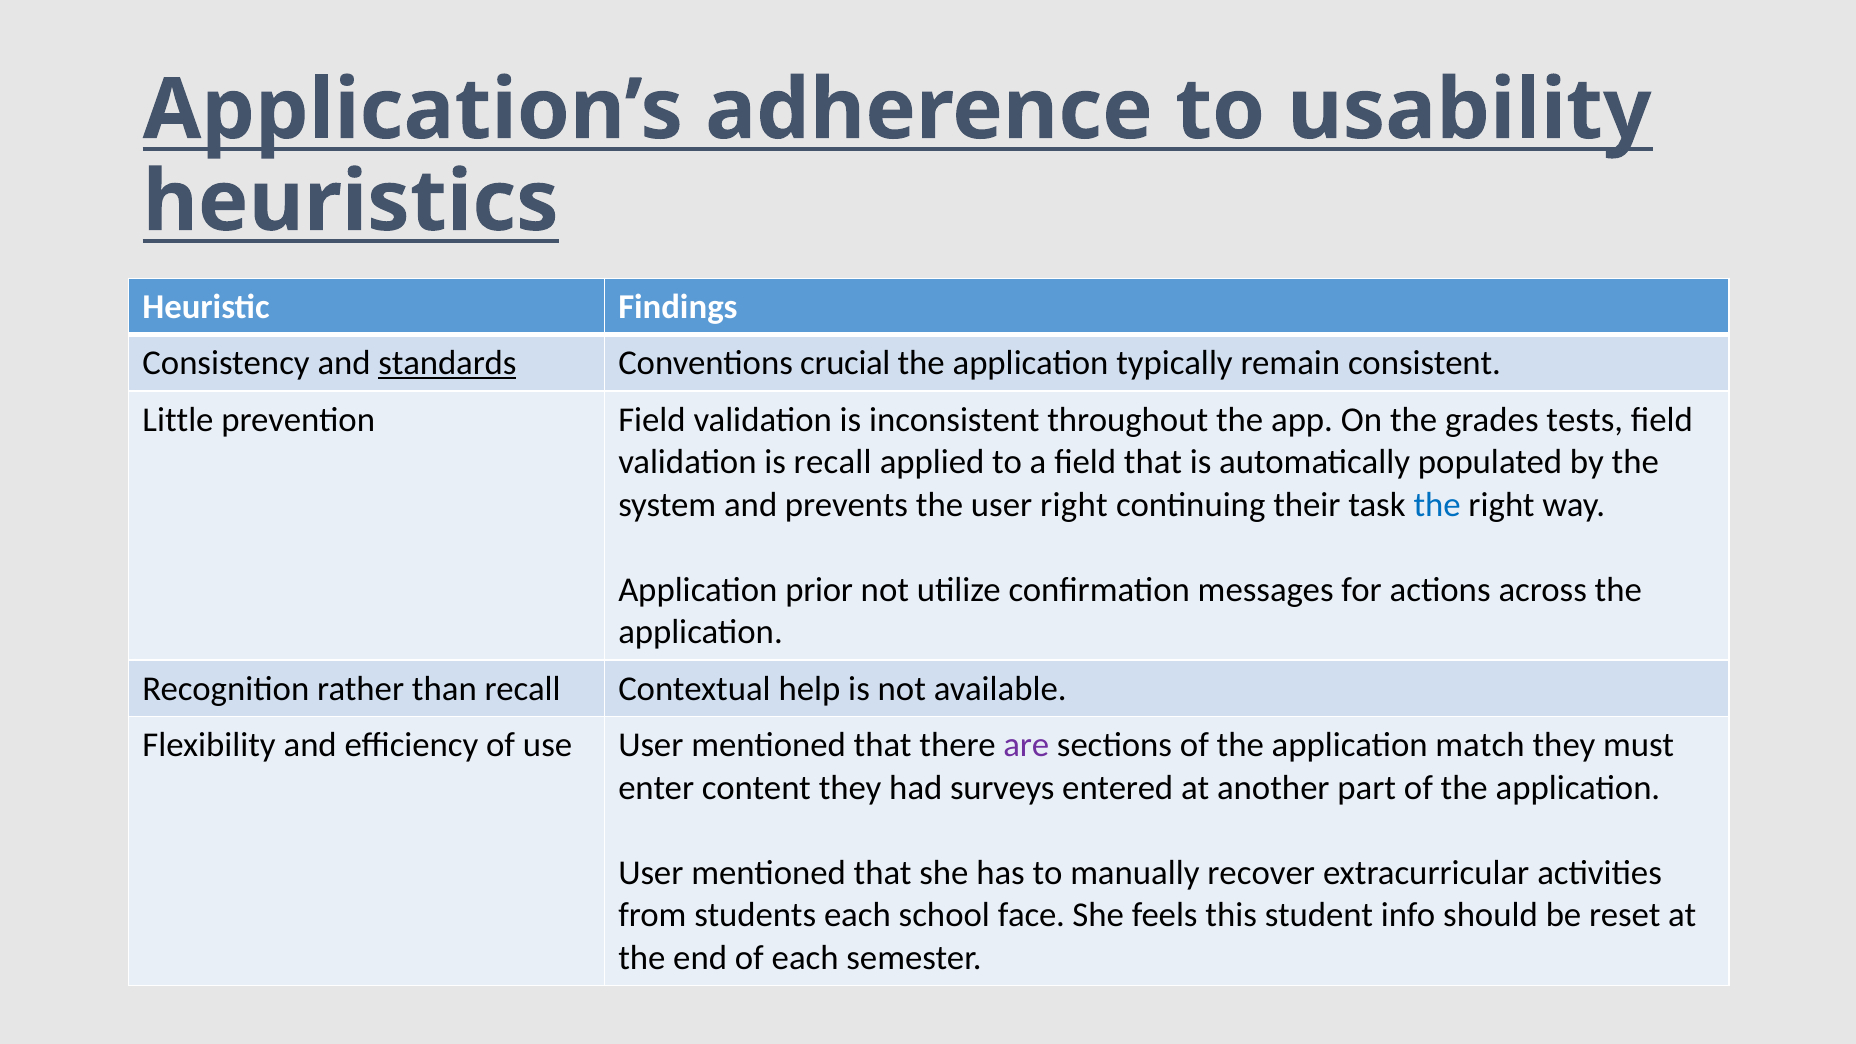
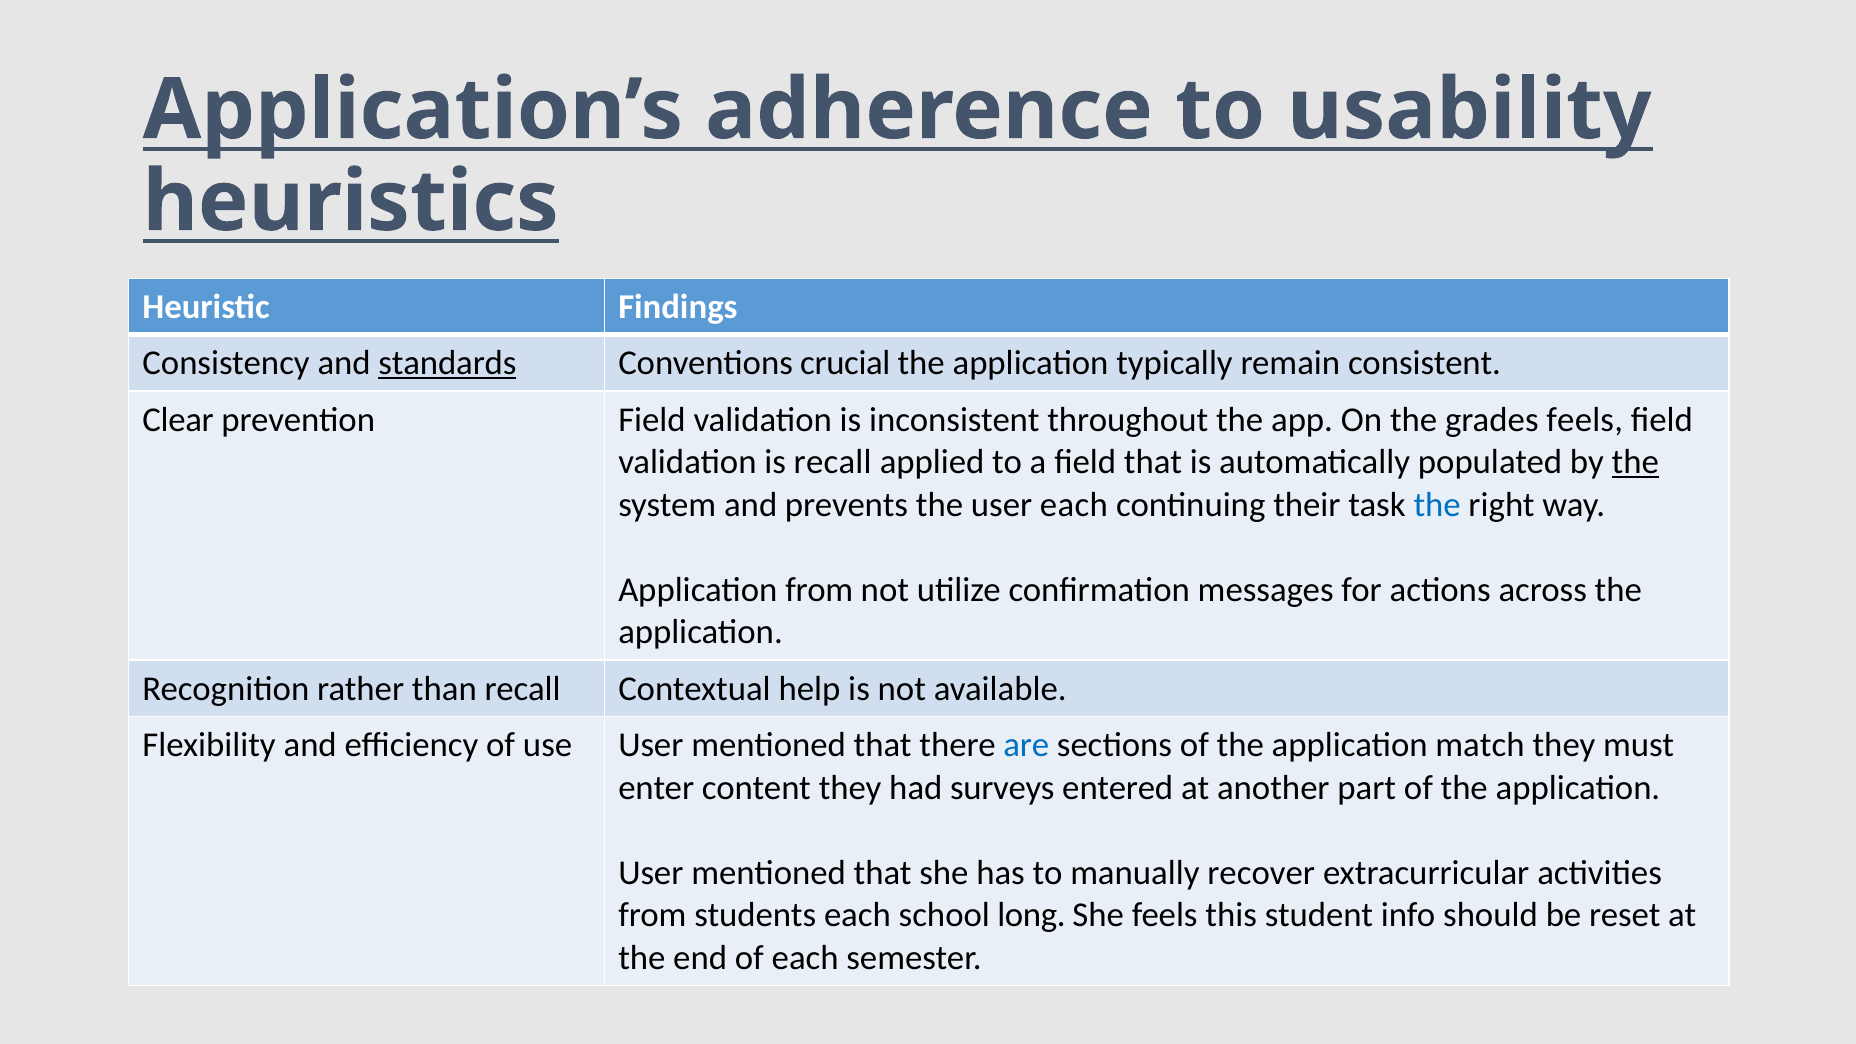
Little: Little -> Clear (178, 420)
grades tests: tests -> feels (1585, 420)
the underline: none -> present (1635, 462)
user right: right -> each (1074, 505)
Application prior: prior -> from (819, 590)
are colour: purple -> blue (1026, 745)
face: face -> long (1031, 915)
